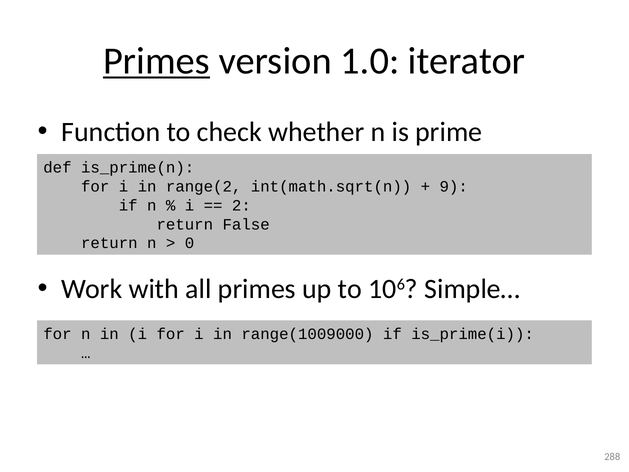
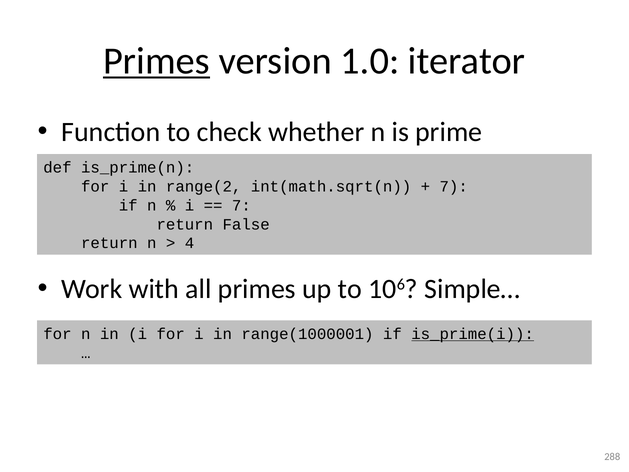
9: 9 -> 7 (454, 187)
2: 2 -> 7 (241, 205)
0: 0 -> 4 (190, 243)
range(1009000: range(1009000 -> range(1000001 (307, 334)
is_prime(i underline: none -> present (473, 334)
